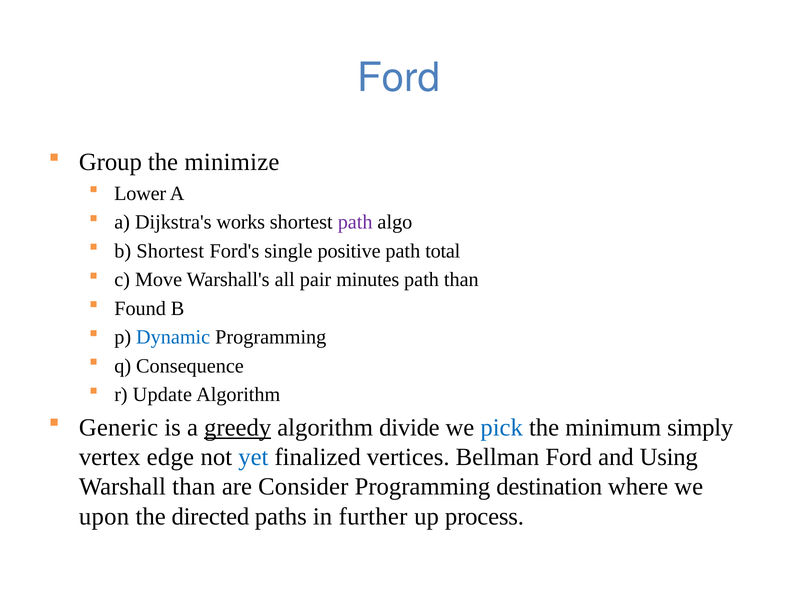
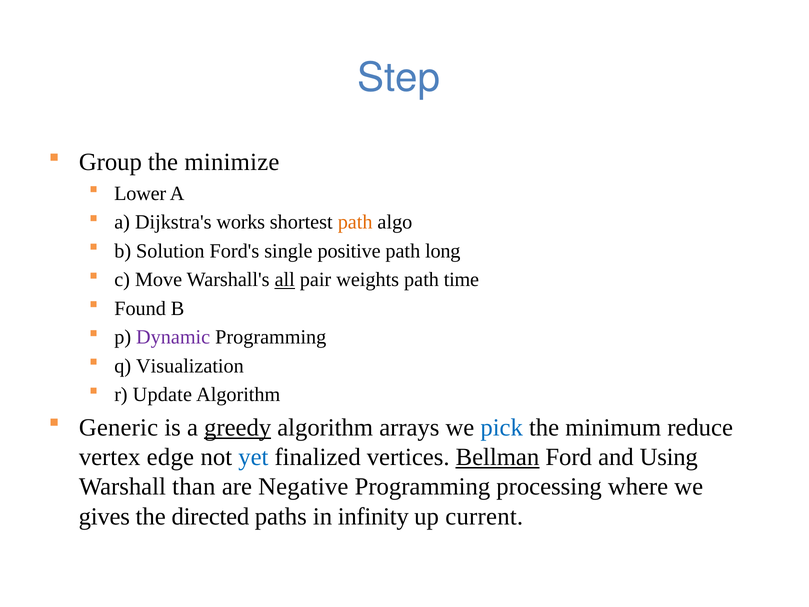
Ford: Ford -> Step (399, 78)
path colour: purple -> orange (355, 222)
b Shortest: Shortest -> Solution (170, 251)
total: total -> long (443, 251)
all underline: none -> present (285, 280)
minutes: minutes -> weights (368, 280)
path than: than -> time (461, 280)
Dynamic colour: blue -> purple (173, 337)
Consequence: Consequence -> Visualization (190, 366)
divide: divide -> arrays (409, 427)
simply: simply -> reduce (700, 427)
Bellman underline: none -> present (497, 457)
Consider: Consider -> Negative (303, 487)
destination: destination -> processing (549, 487)
upon: upon -> gives (104, 516)
further: further -> infinity (373, 516)
process: process -> current (484, 516)
